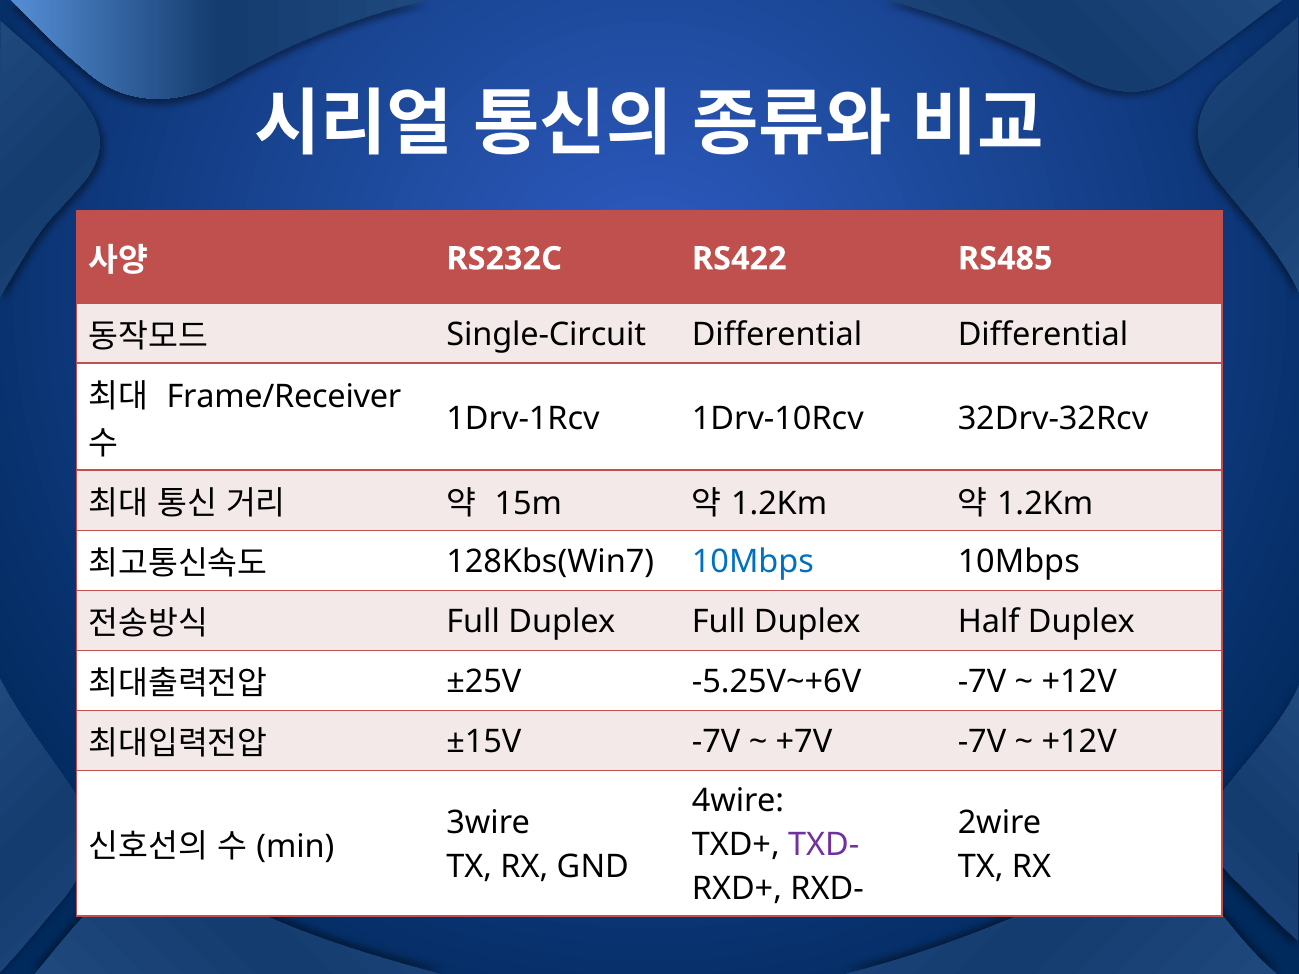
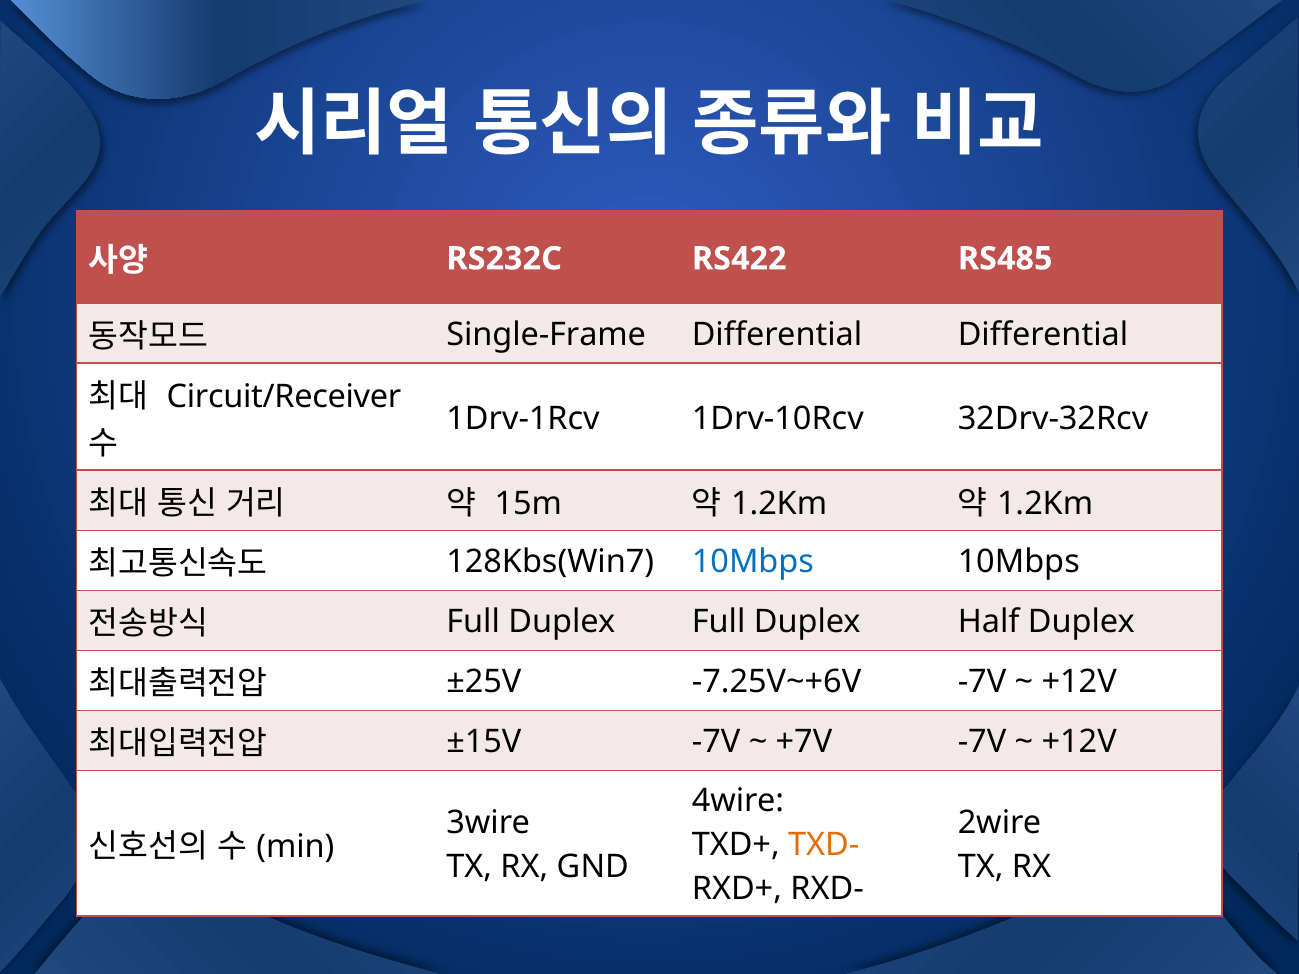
Single-Circuit: Single-Circuit -> Single-Frame (546, 335)
Frame/Receiver: Frame/Receiver -> Circuit/Receiver (284, 396)
-5.25V~+6V: -5.25V~+6V -> -7.25V~+6V (777, 682)
TXD- colour: purple -> orange (824, 845)
